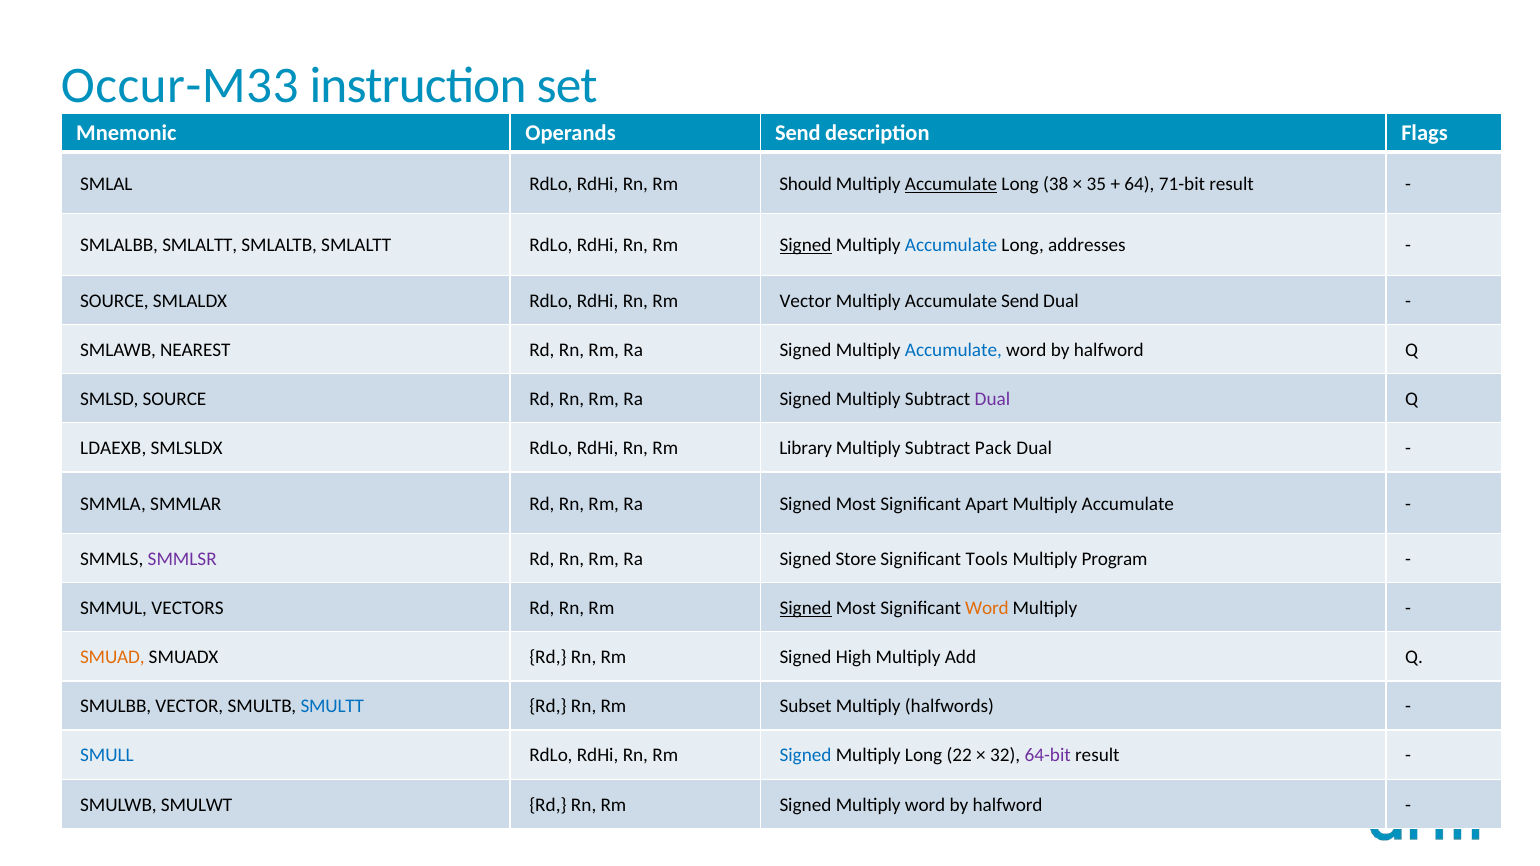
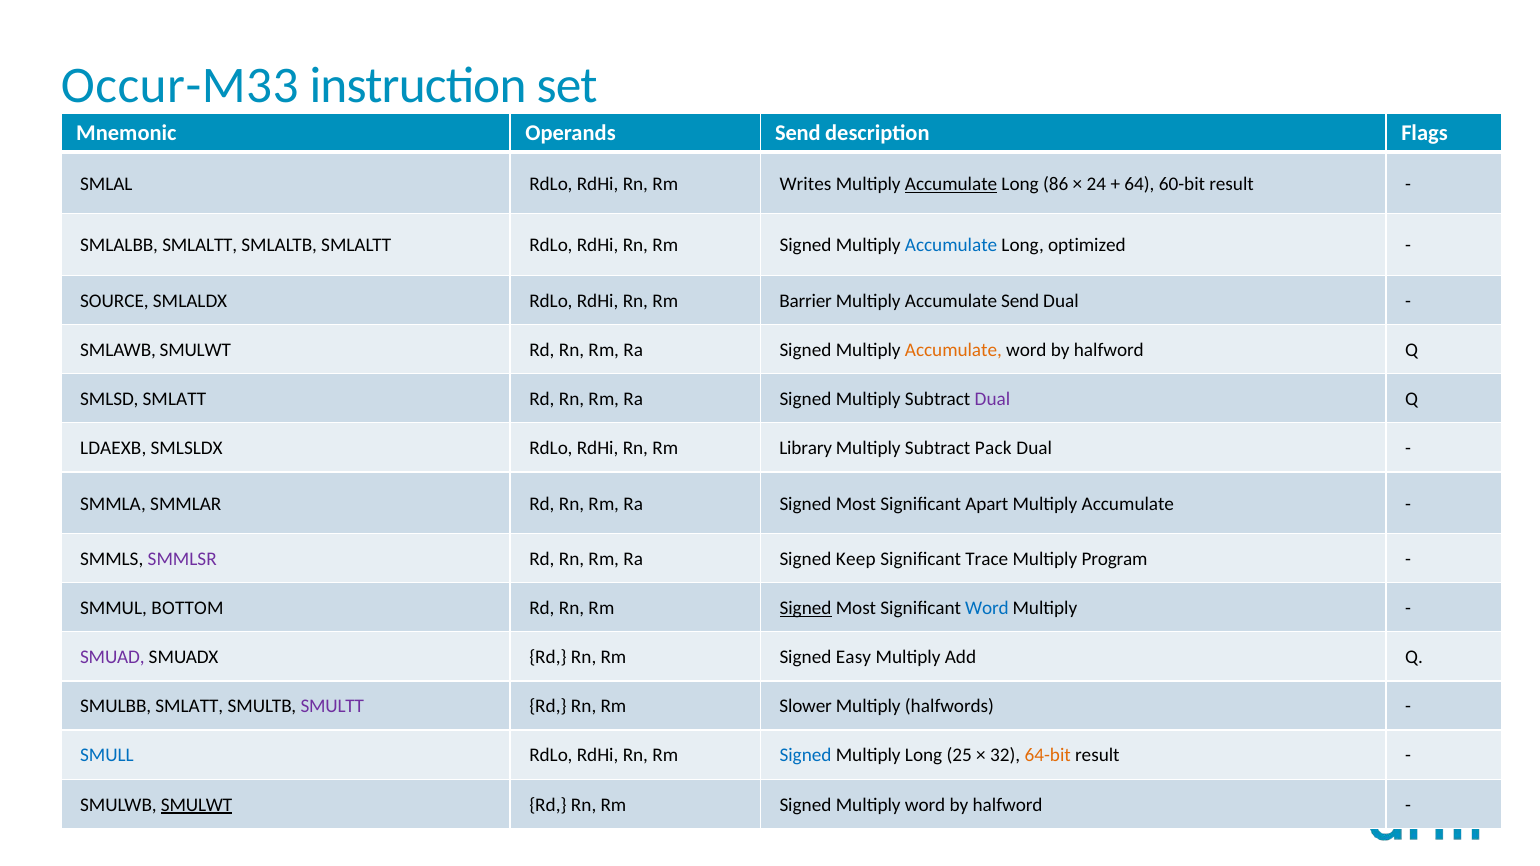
Should: Should -> Writes (805, 184)
38: 38 -> 86 (1056, 184)
35: 35 -> 24 (1096, 184)
71-bit: 71-bit -> 60-bit (1182, 184)
Signed underline: present -> none (806, 246)
addresses: addresses -> optimized (1087, 246)
Rm Vector: Vector -> Barrier (806, 301)
SMLAWB NEAREST: NEAREST -> SMULWT (195, 350)
Accumulate colour: blue -> orange (953, 350)
SMLSD SOURCE: SOURCE -> SMLATT (174, 399)
Store: Store -> Keep (856, 559)
Tools: Tools -> Trace (987, 559)
VECTORS: VECTORS -> BOTTOM (188, 608)
Word colour: orange -> blue (987, 608)
SMUAD colour: orange -> purple (112, 658)
High: High -> Easy (853, 658)
SMULBB VECTOR: VECTOR -> SMLATT (189, 707)
SMULTT colour: blue -> purple (332, 707)
Subset: Subset -> Slower (806, 707)
22: 22 -> 25 (959, 756)
64-bit colour: purple -> orange (1048, 756)
SMULWT underline: none -> present (197, 805)
